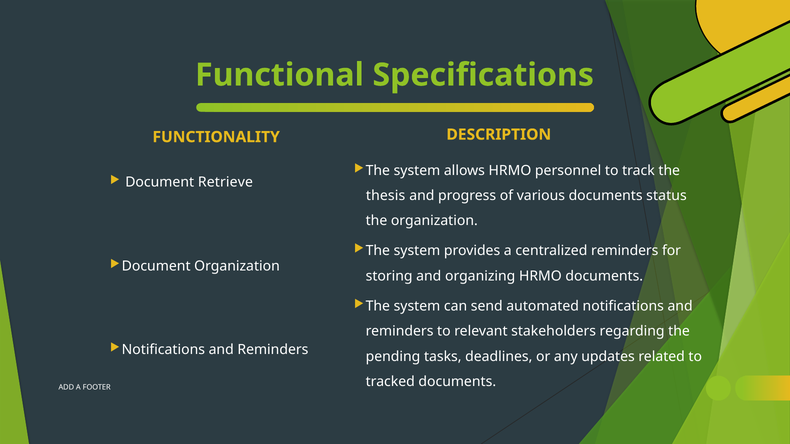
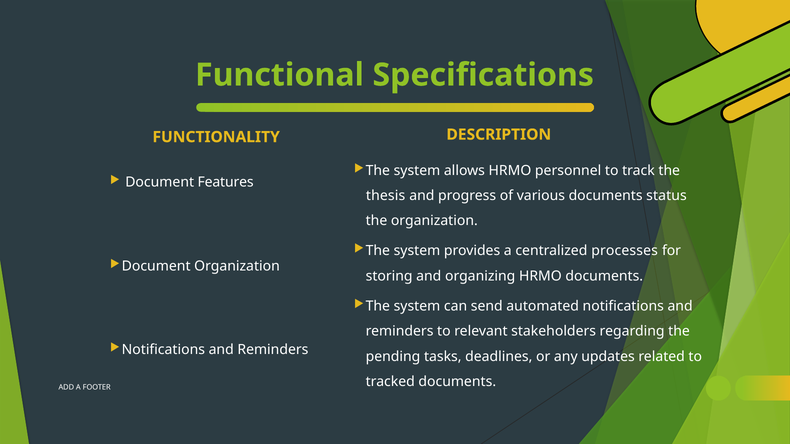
Retrieve: Retrieve -> Features (226, 182)
centralized reminders: reminders -> processes (625, 251)
